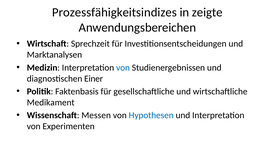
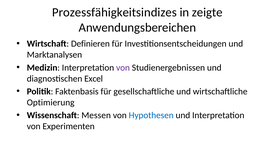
Sprechzeit: Sprechzeit -> Definieren (90, 44)
von colour: blue -> purple (123, 67)
Einer: Einer -> Excel (94, 78)
Medikament: Medikament -> Optimierung (51, 102)
